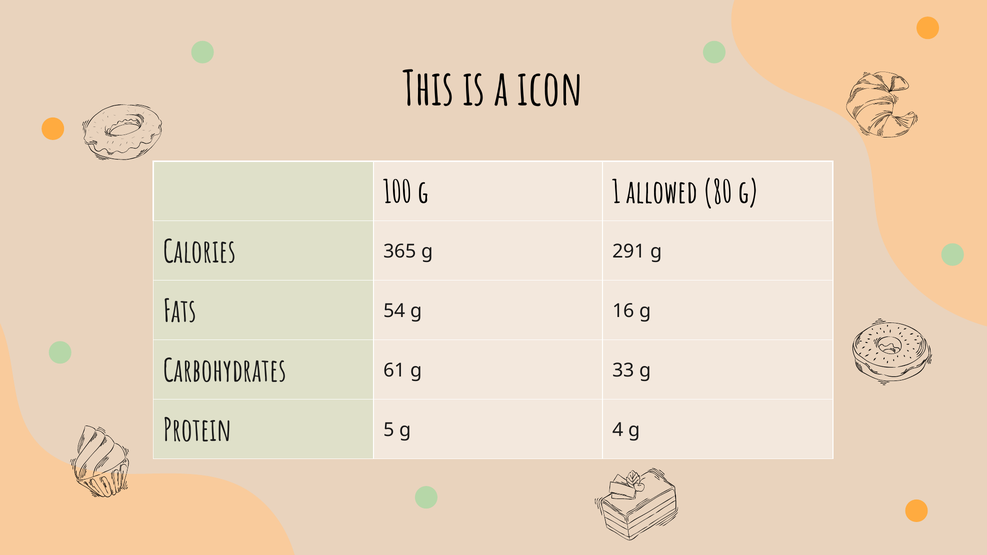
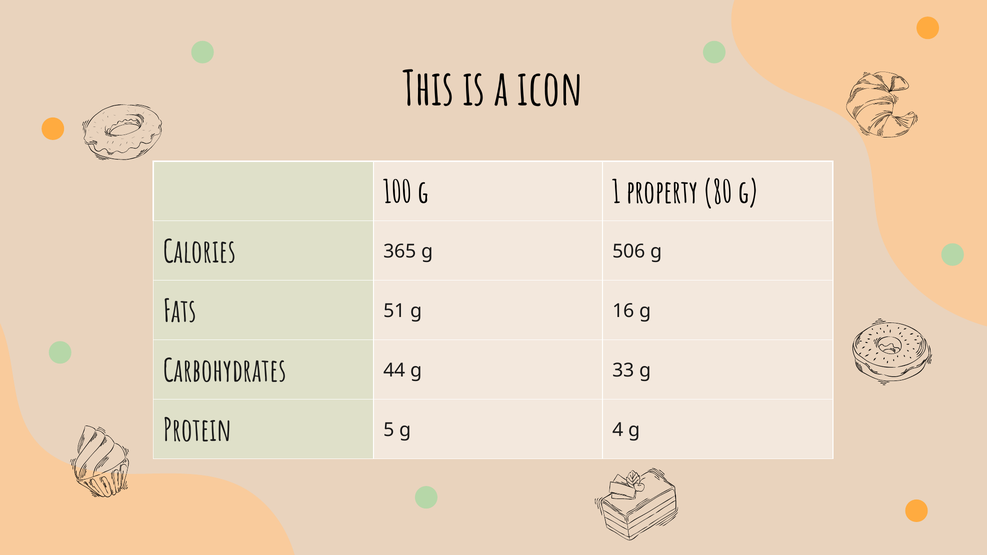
allowed: allowed -> property (662, 193)
291: 291 -> 506 (629, 252)
54: 54 -> 51 (394, 311)
61: 61 -> 44 (394, 371)
